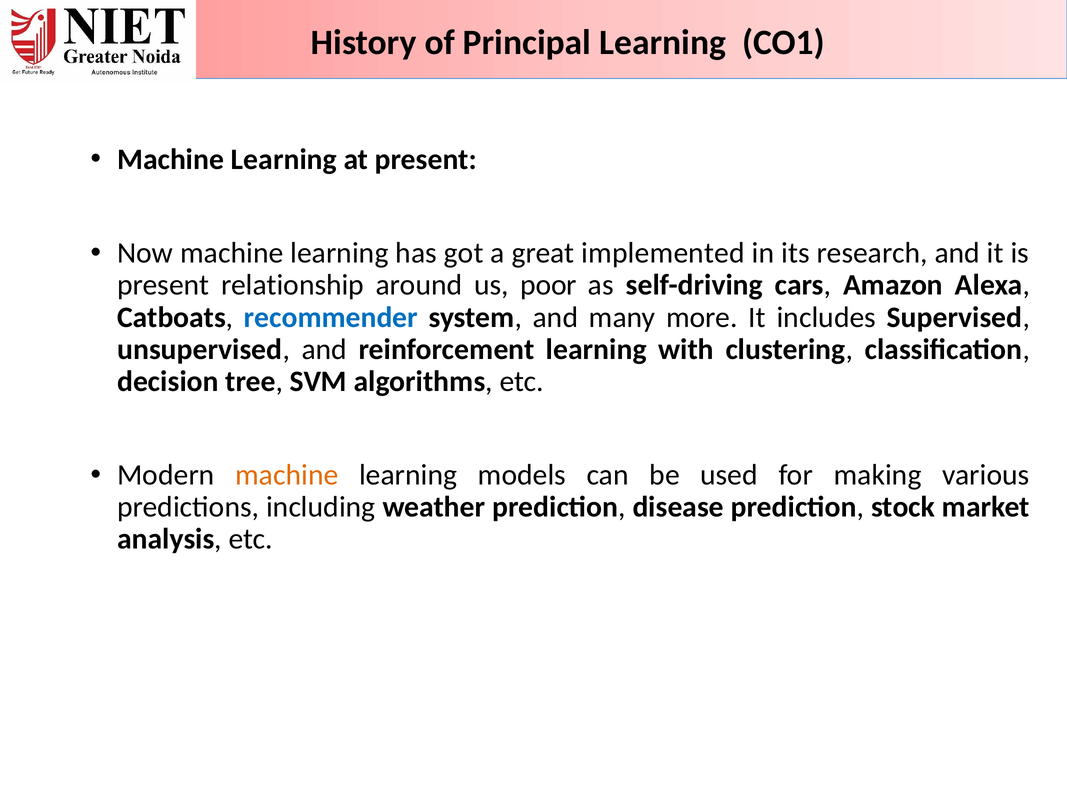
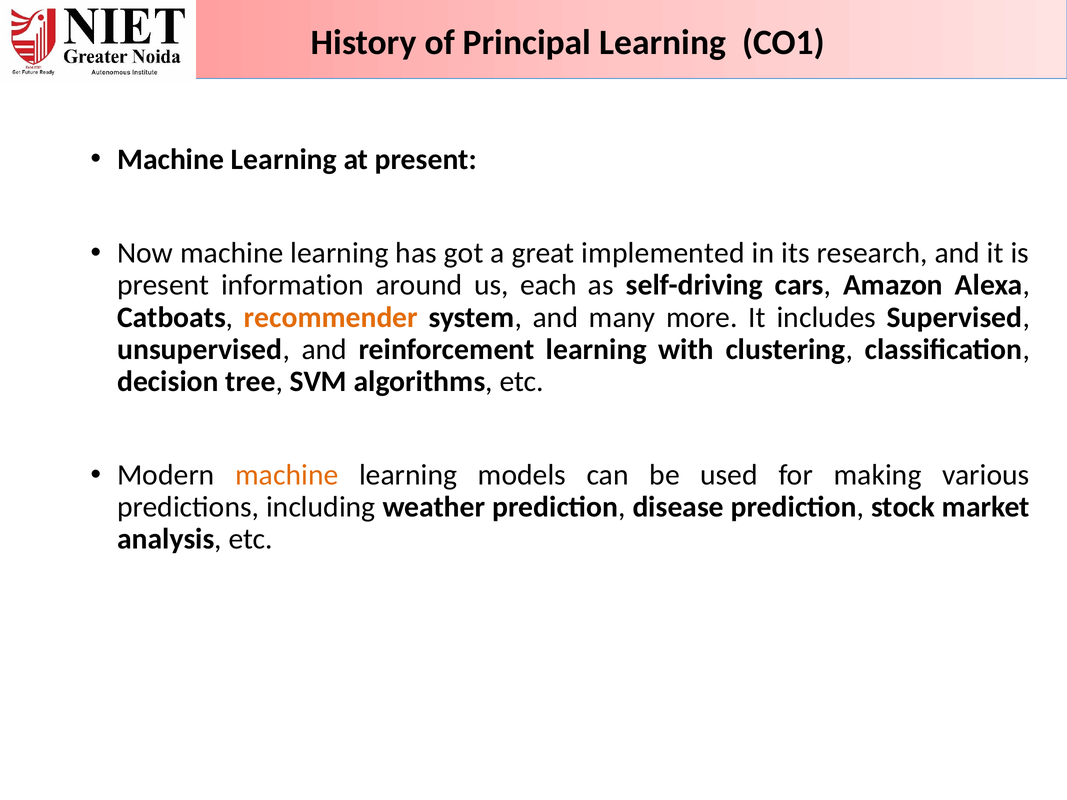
relationship: relationship -> information (292, 285)
poor: poor -> each (549, 285)
recommender colour: blue -> orange (331, 317)
